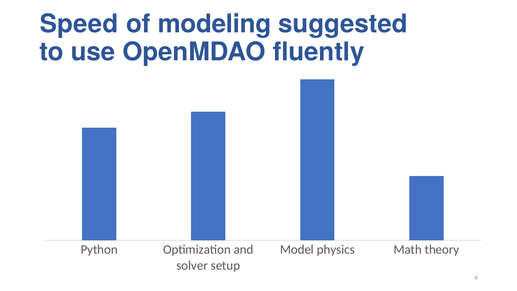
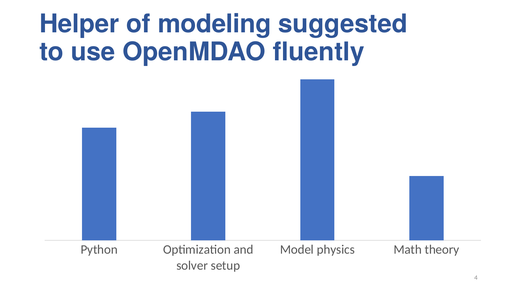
Speed: Speed -> Helper (79, 24)
